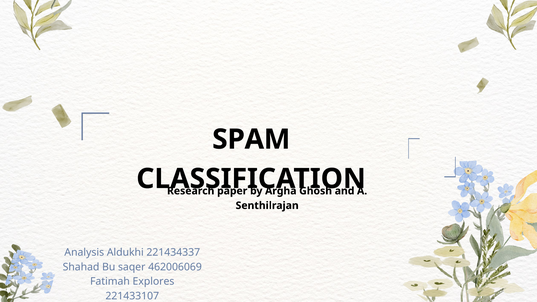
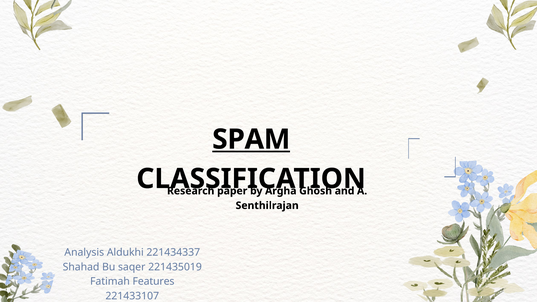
SPAM underline: none -> present (251, 139)
462006069: 462006069 -> 221435019 (175, 267)
Explores: Explores -> Features (154, 282)
